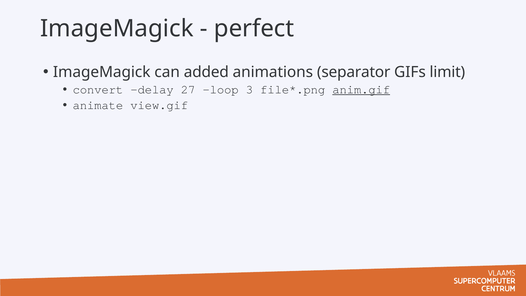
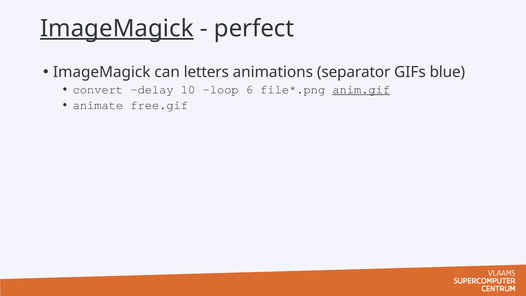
ImageMagick underline: none -> present (117, 28)
added: added -> letters (206, 72)
limit: limit -> blue (447, 72)
27: 27 -> 10 (188, 89)
3: 3 -> 6 (249, 89)
view.gif: view.gif -> free.gif (159, 105)
